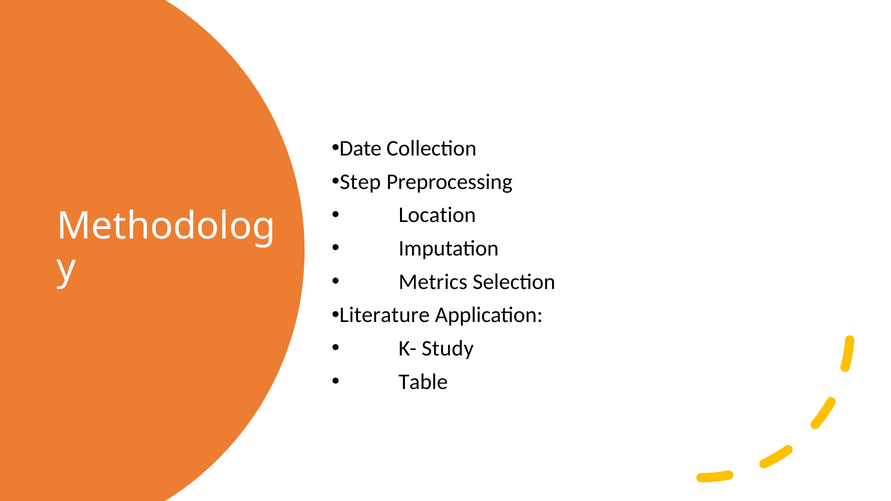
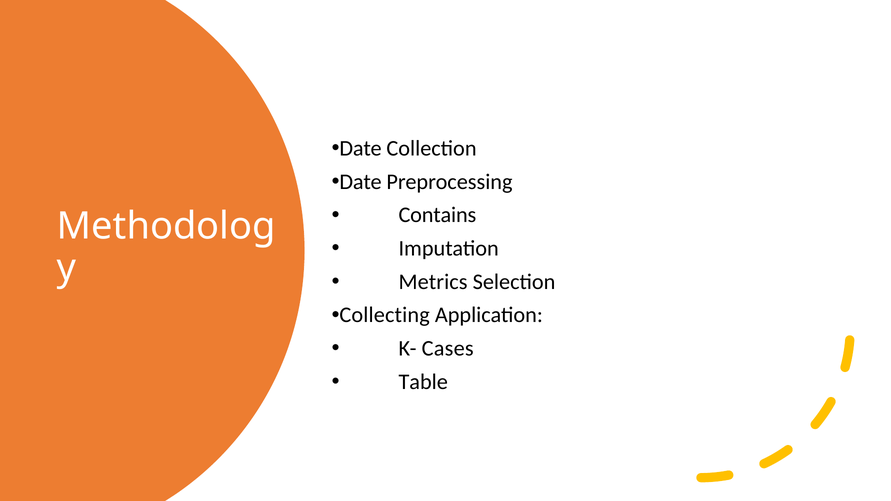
Step: Step -> Date (361, 182)
Location: Location -> Contains (437, 215)
Literature: Literature -> Collecting (385, 315)
Study: Study -> Cases (448, 349)
